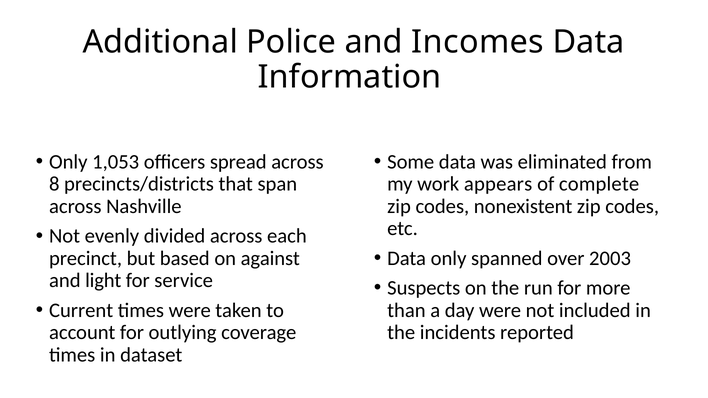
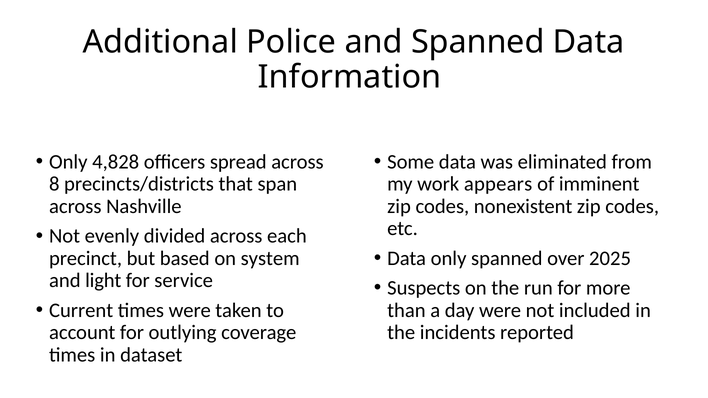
and Incomes: Incomes -> Spanned (478, 42)
1,053: 1,053 -> 4,828 (116, 162)
complete: complete -> imminent (599, 184)
2003: 2003 -> 2025 (610, 258)
against: against -> system (270, 258)
